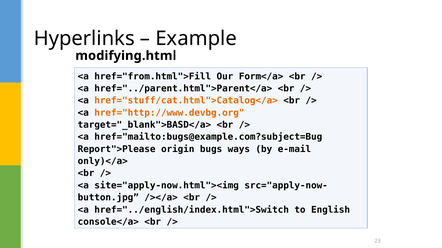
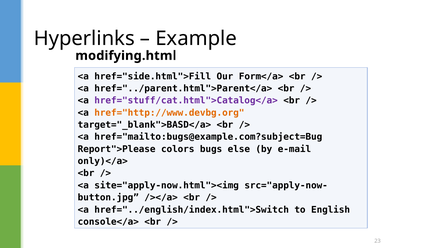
href="from.html">Fill: href="from.html">Fill -> href="side.html">Fill (153, 77)
href="stuff/cat.html">Catalog</a> colour: orange -> purple (186, 101)
origin: origin -> colors (178, 149)
ways: ways -> else (239, 149)
